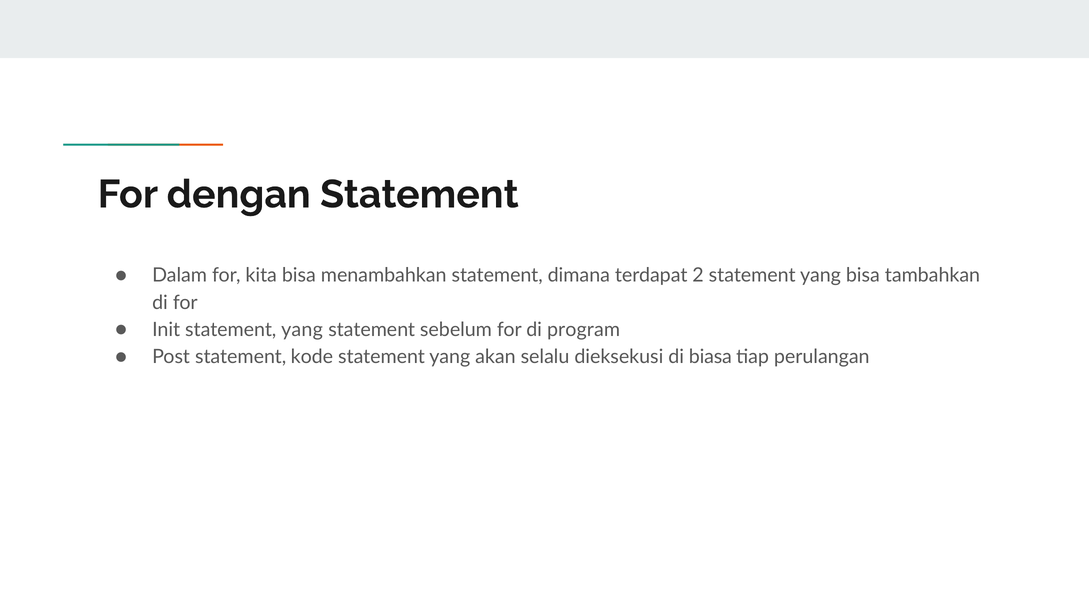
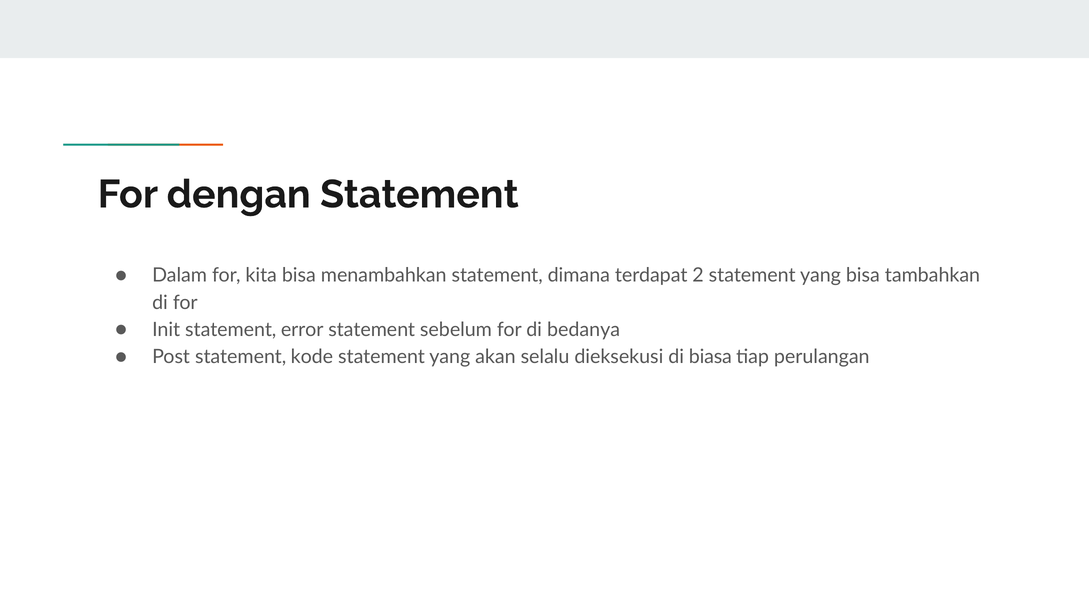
Init statement yang: yang -> error (302, 329)
program: program -> bedanya (584, 329)
